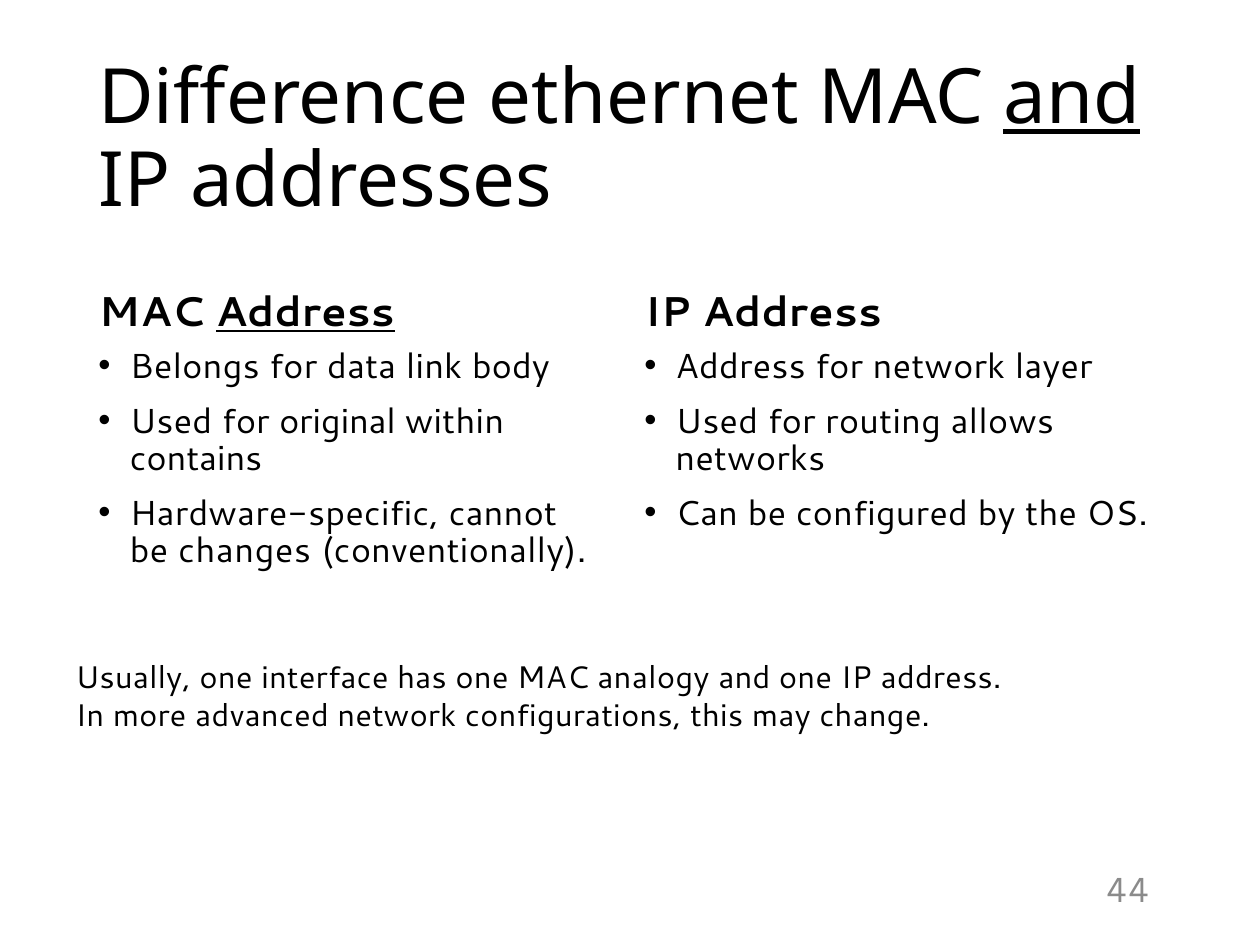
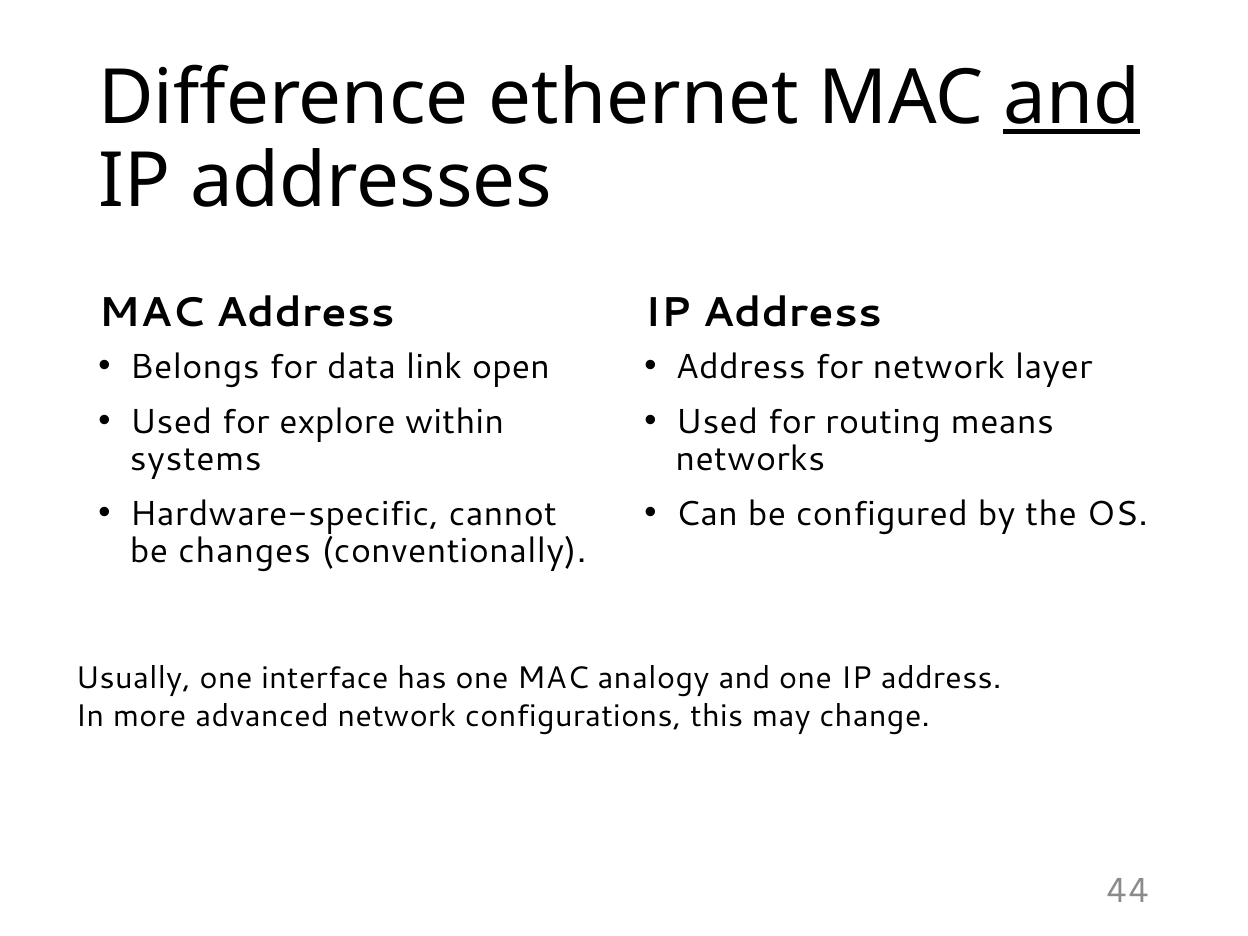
Address underline: present -> none (305, 313)
body: body -> open (511, 367)
original: original -> explore (337, 422)
allows: allows -> means (1002, 422)
contains: contains -> systems (196, 459)
